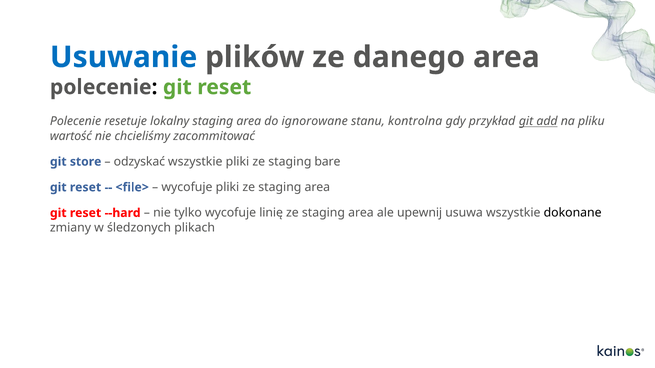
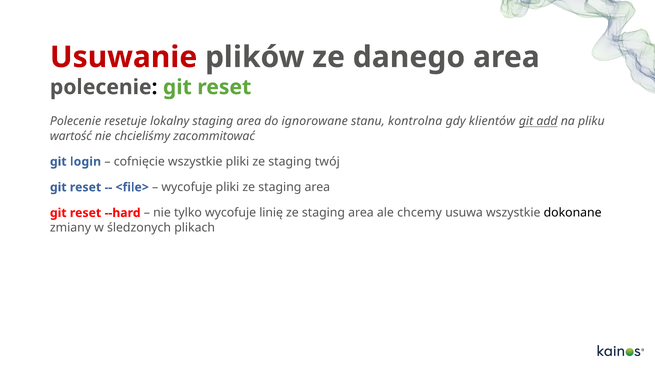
Usuwanie colour: blue -> red (124, 57)
przykład: przykład -> klientów (492, 121)
store: store -> login (85, 162)
odzyskać: odzyskać -> cofnięcie (139, 162)
bare: bare -> twój (327, 162)
upewnij: upewnij -> chcemy (419, 213)
